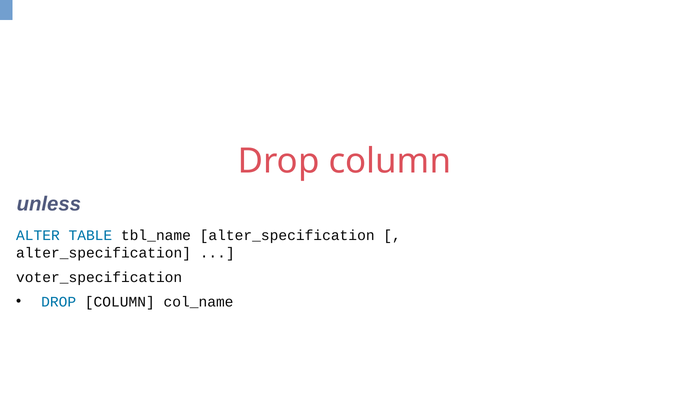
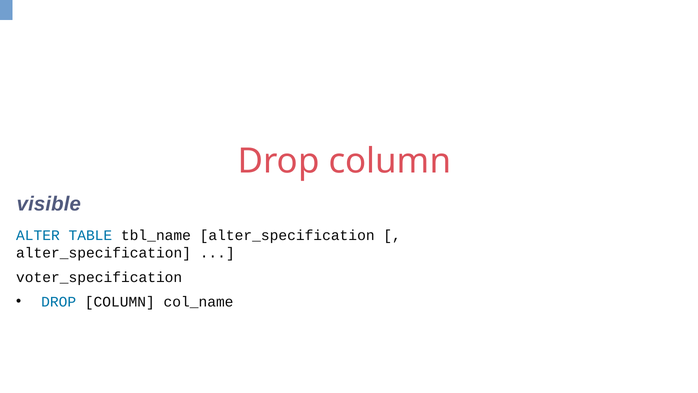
unless: unless -> visible (49, 204)
